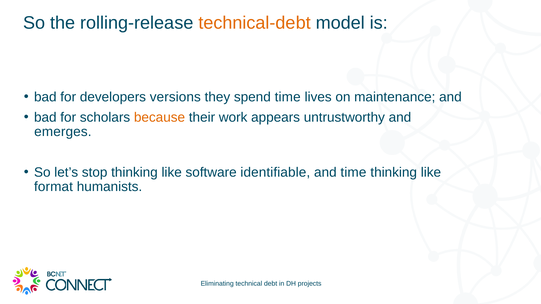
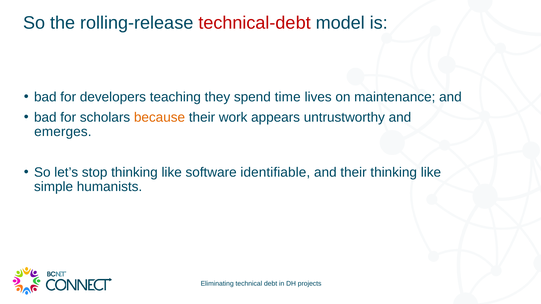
technical-debt colour: orange -> red (255, 23)
versions: versions -> teaching (175, 97)
and time: time -> their (354, 172)
format: format -> simple (54, 187)
